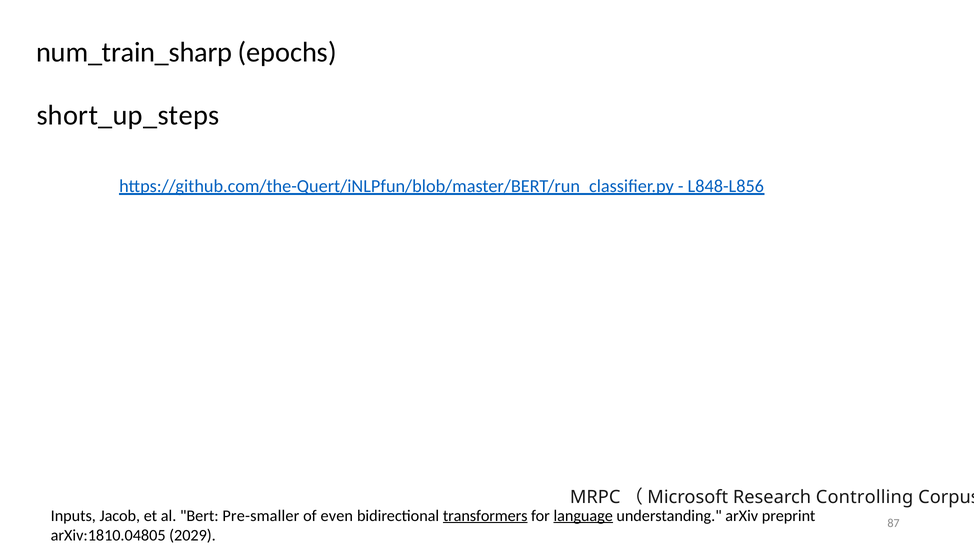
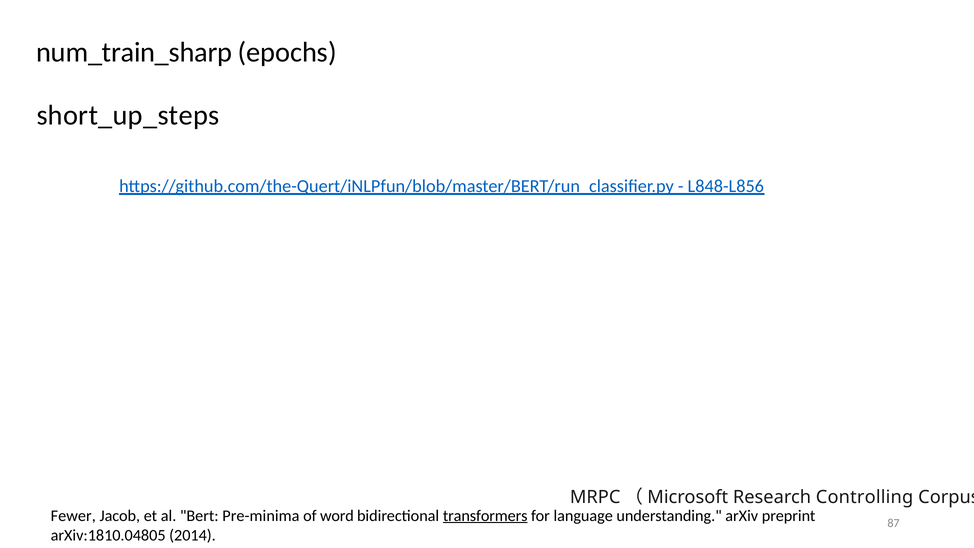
Inputs: Inputs -> Fewer (73, 516)
Pre-smaller: Pre-smaller -> Pre-minima (261, 516)
even: even -> word (337, 516)
language underline: present -> none (583, 516)
2029: 2029 -> 2014 (193, 535)
